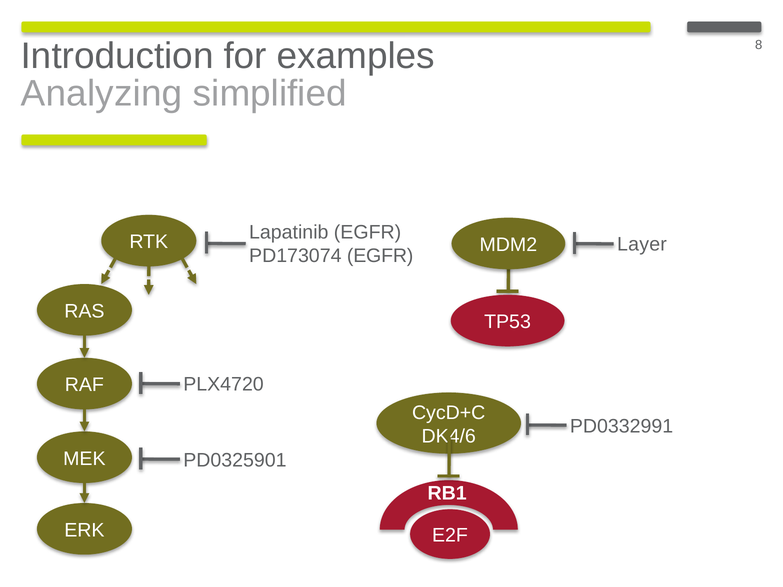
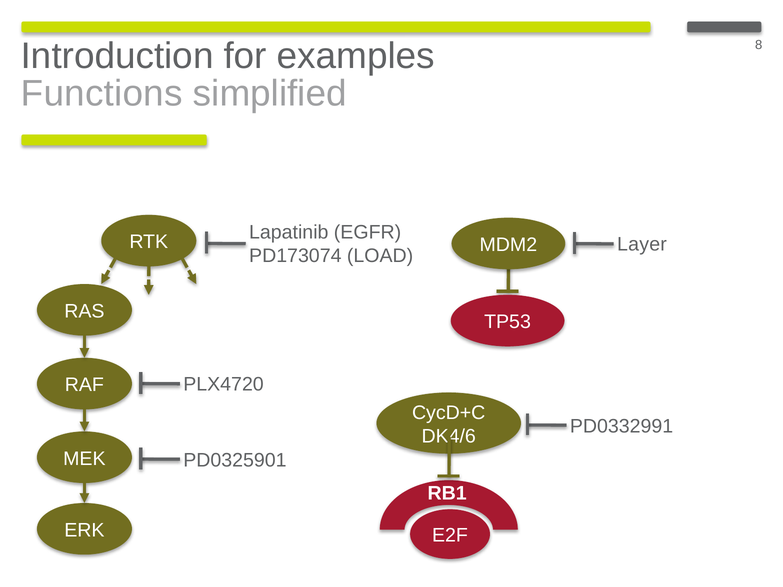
Analyzing: Analyzing -> Functions (102, 94)
PD173074 EGFR: EGFR -> LOAD (380, 256)
